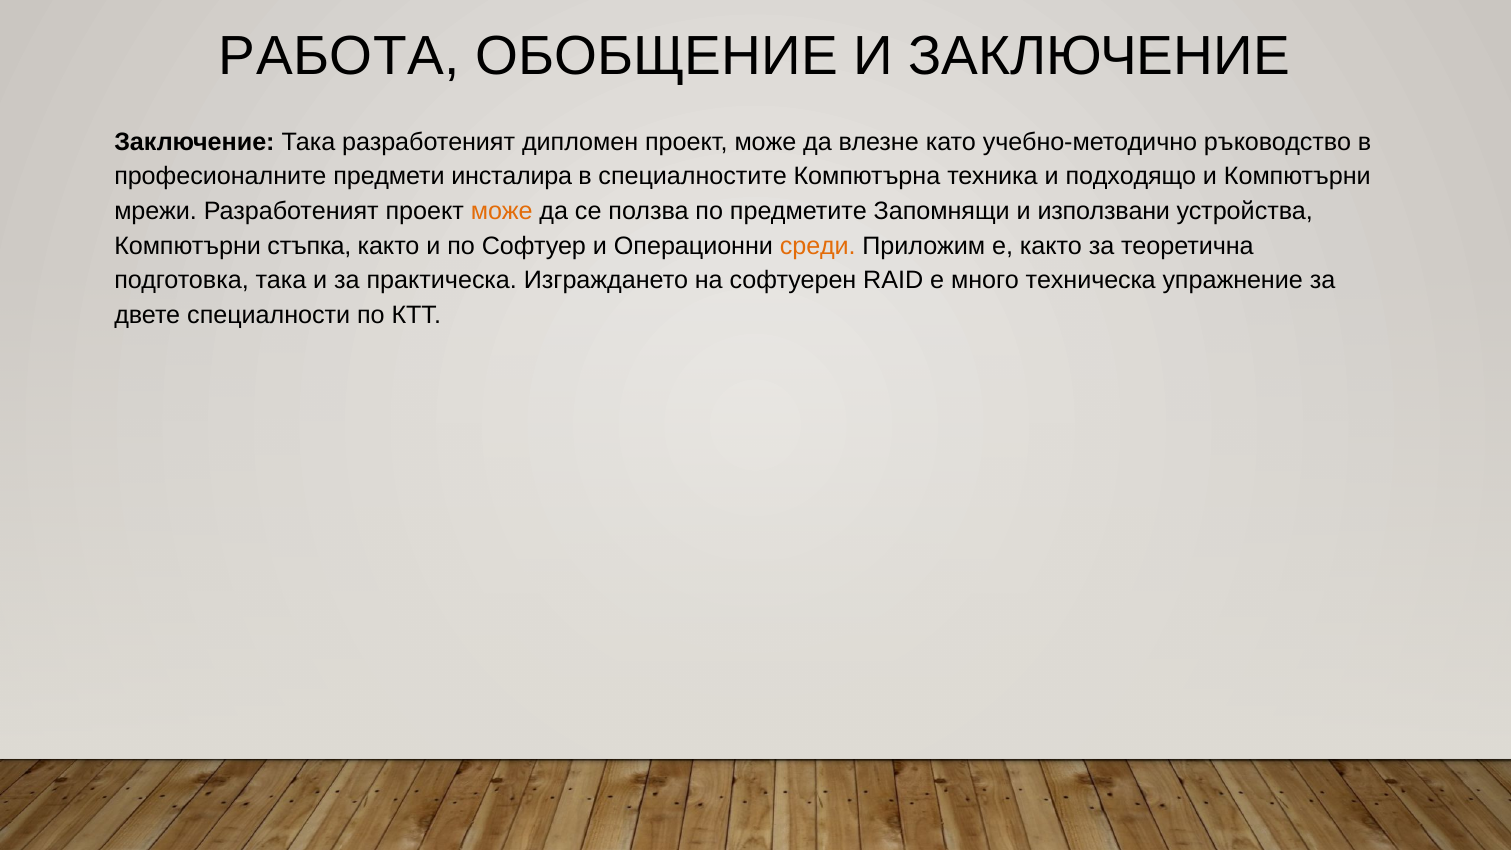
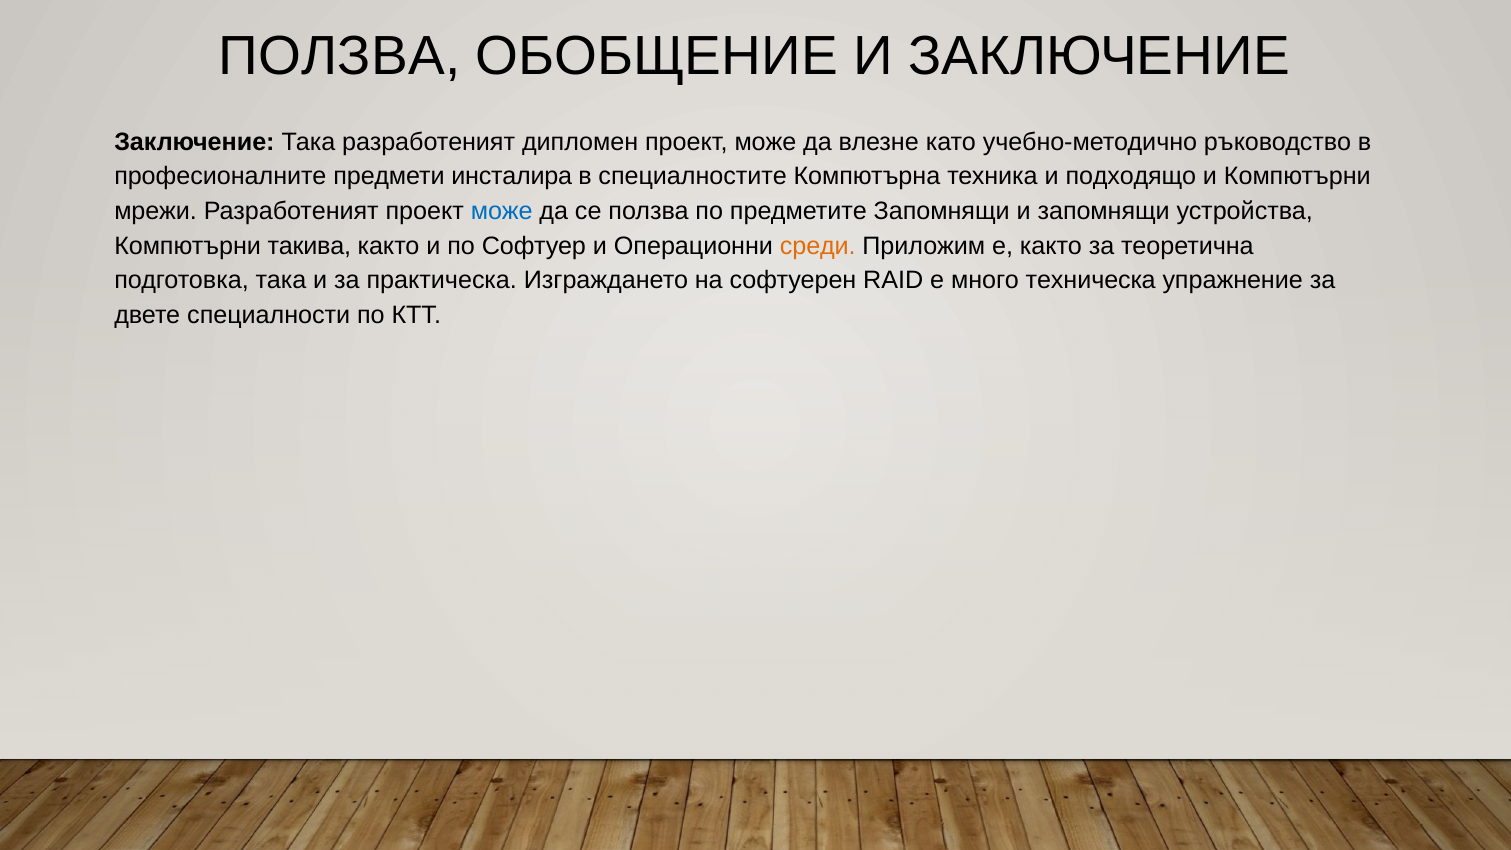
РАБОТА: РАБОТА -> ПОЛЗВА (340, 57)
може colour: orange -> blue (502, 211)
и използвани: използвани -> запомнящи (1104, 211)
стъпка: стъпка -> такива (309, 246)
